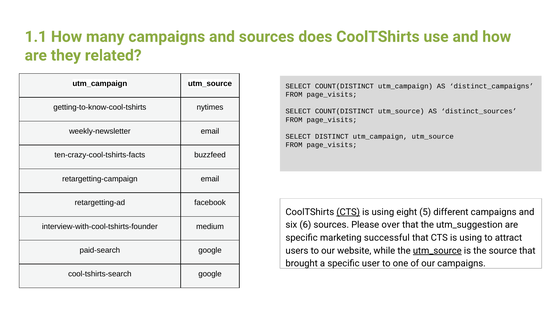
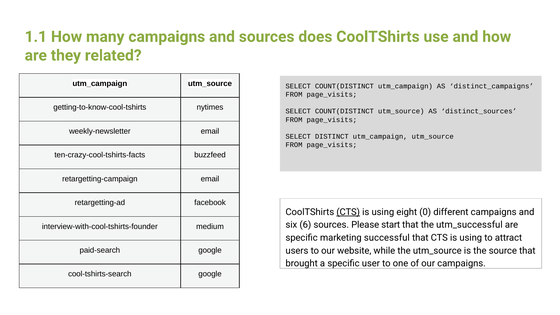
5: 5 -> 0 (425, 212)
over: over -> start (391, 225)
utm_suggestion: utm_suggestion -> utm_successful (469, 225)
utm_source underline: present -> none (437, 251)
